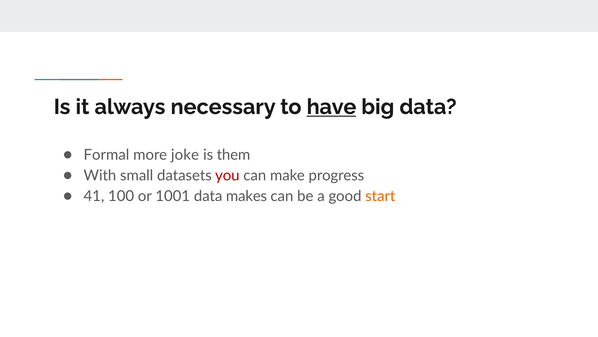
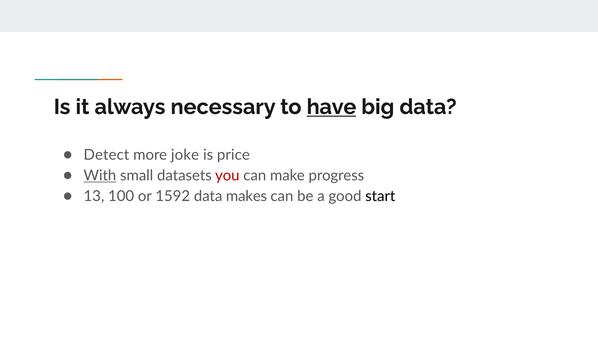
Formal: Formal -> Detect (106, 155)
them: them -> price (233, 155)
With underline: none -> present (100, 175)
41: 41 -> 13 (94, 196)
1001: 1001 -> 1592 (173, 196)
start colour: orange -> black (380, 196)
